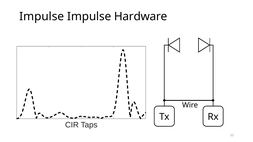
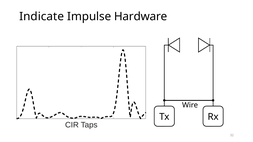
Impulse: Impulse -> Indicate (42, 17)
